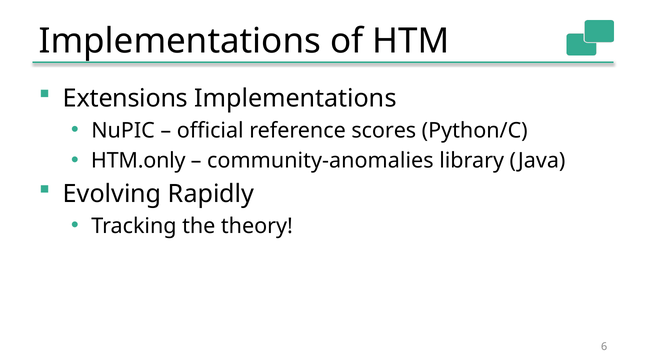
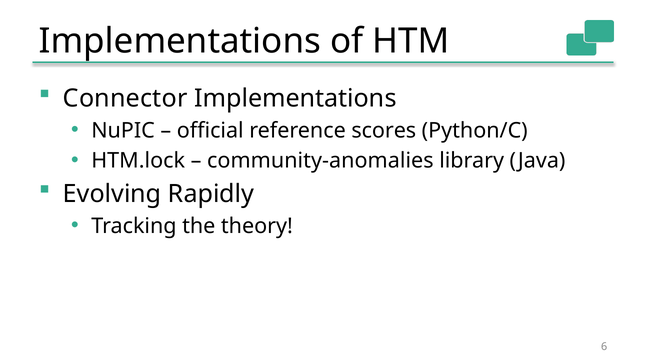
Extensions: Extensions -> Connector (125, 98)
HTM.only: HTM.only -> HTM.lock (138, 160)
